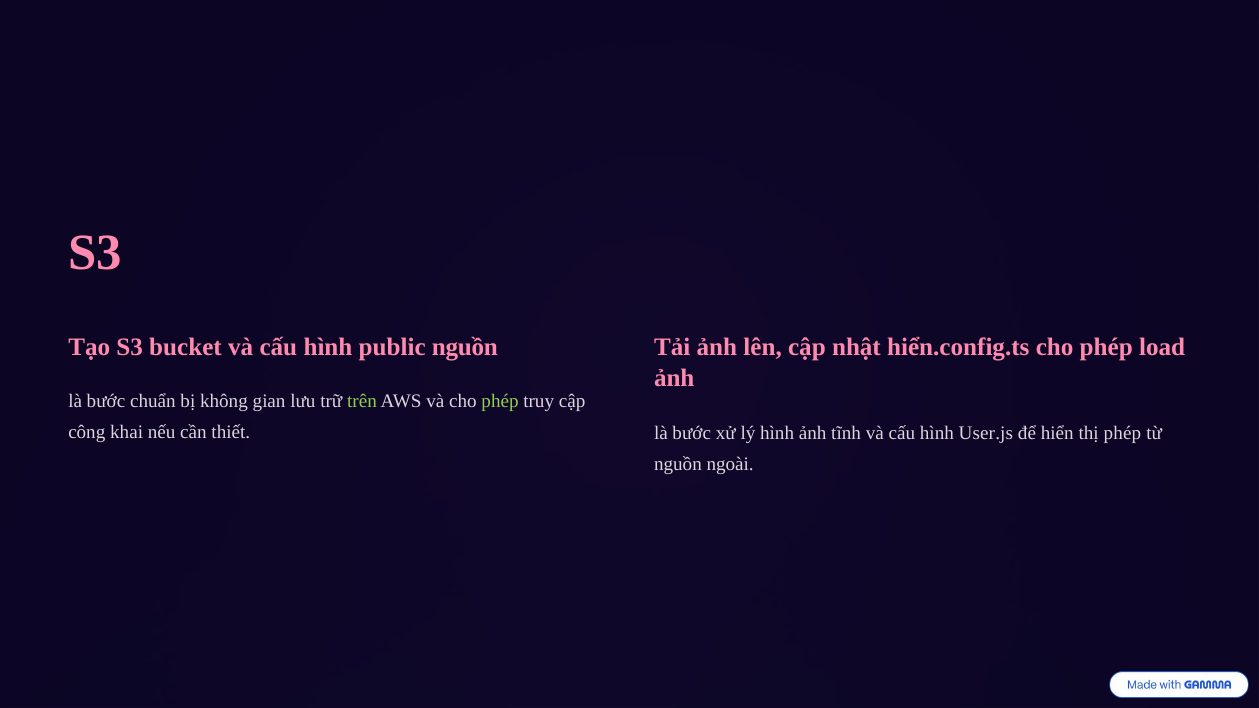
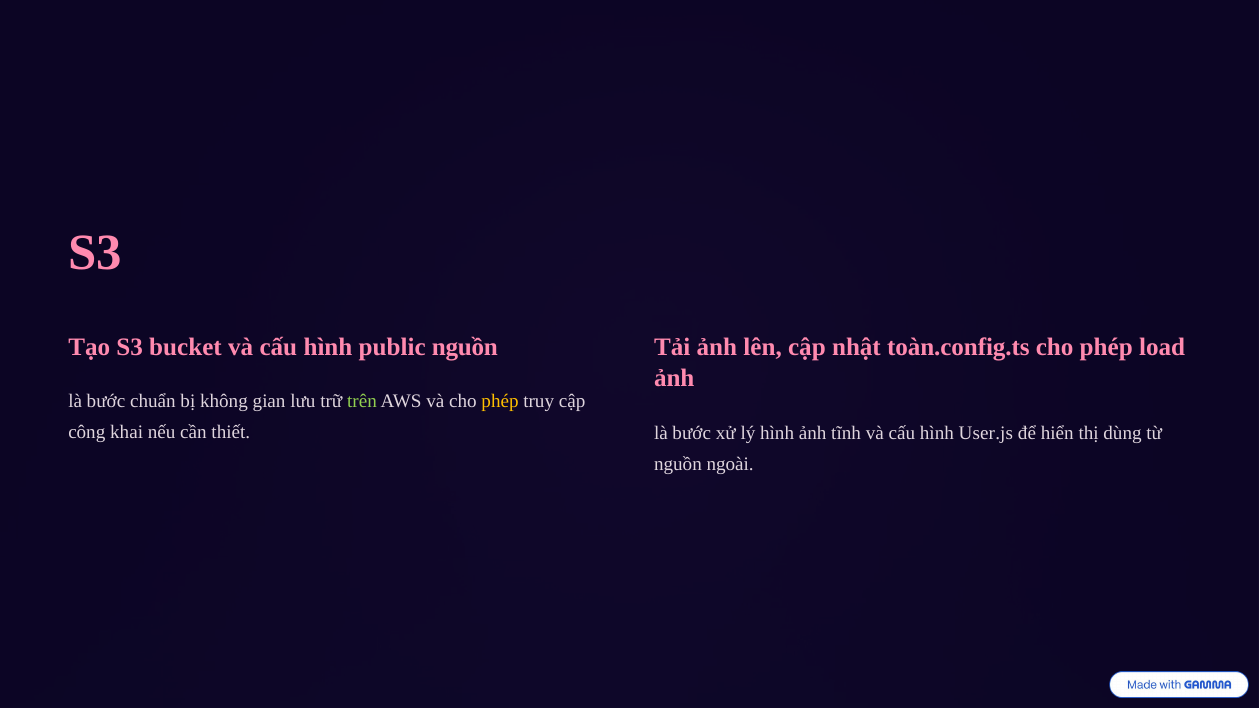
hiển.config.ts: hiển.config.ts -> toàn.config.ts (958, 347)
phép colour: light green -> yellow (500, 401)
thị phép: phép -> dùng (1123, 433)
